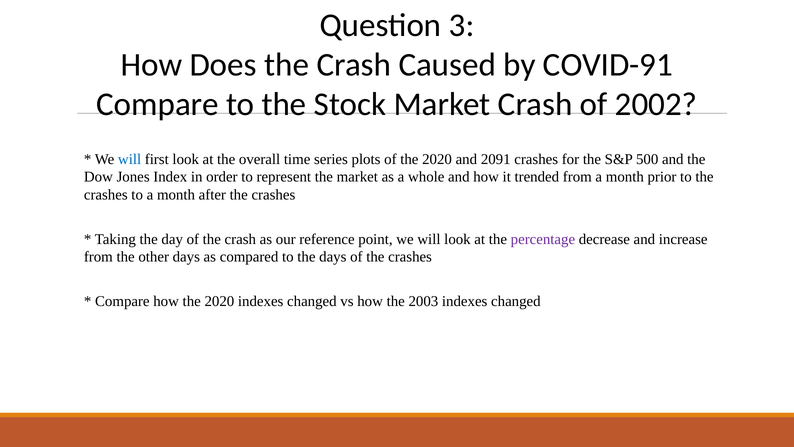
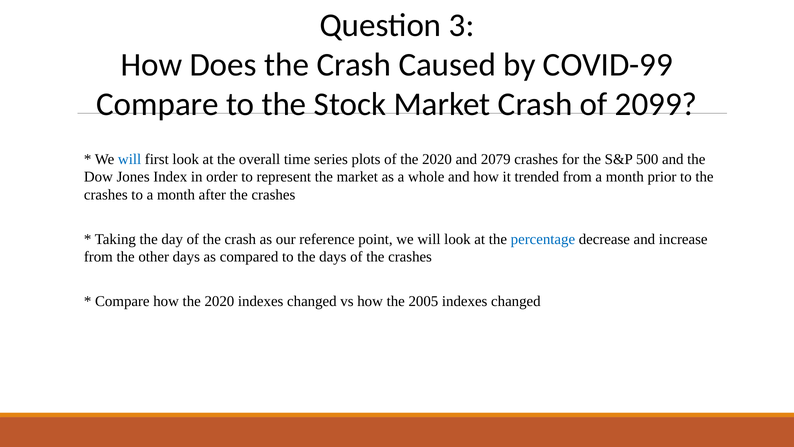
COVID-91: COVID-91 -> COVID-99 (608, 65)
2002: 2002 -> 2099 (656, 104)
2091: 2091 -> 2079 (496, 159)
percentage colour: purple -> blue (543, 239)
2003: 2003 -> 2005 (423, 301)
